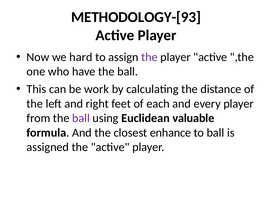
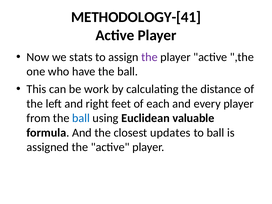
METHODOLOGY-[93: METHODOLOGY-[93 -> METHODOLOGY-[41 (136, 17)
hard: hard -> stats (81, 57)
ball colour: purple -> blue (81, 118)
enhance: enhance -> updates (170, 133)
